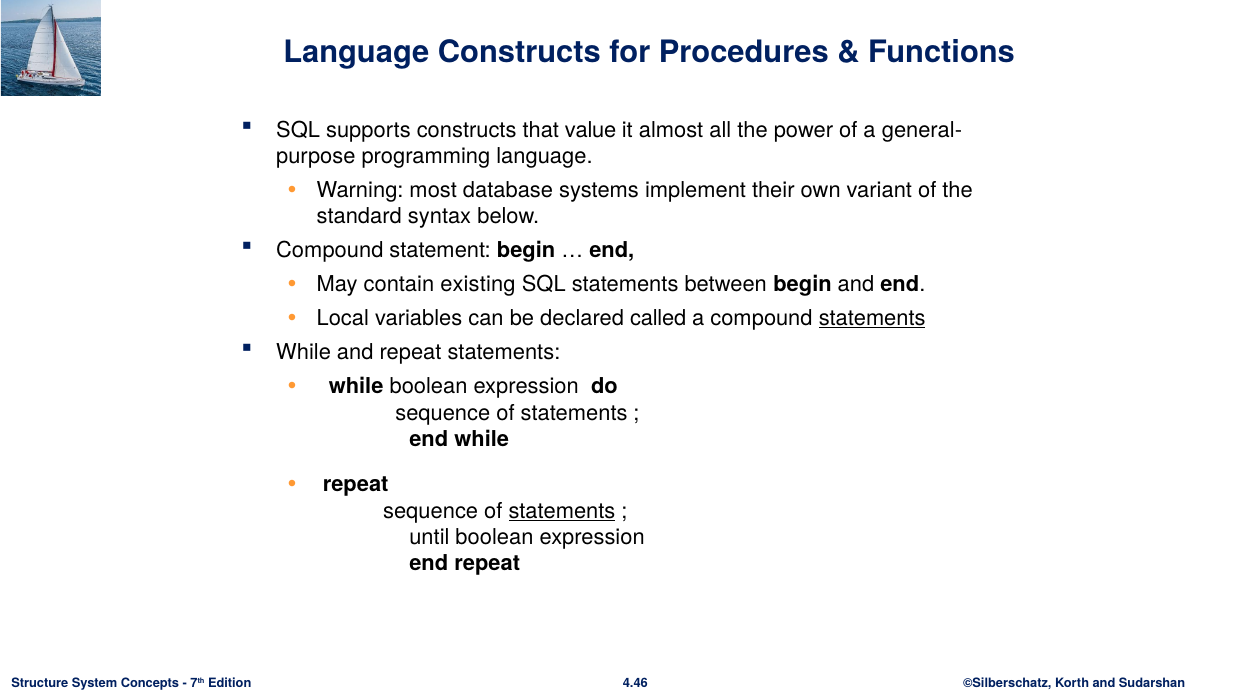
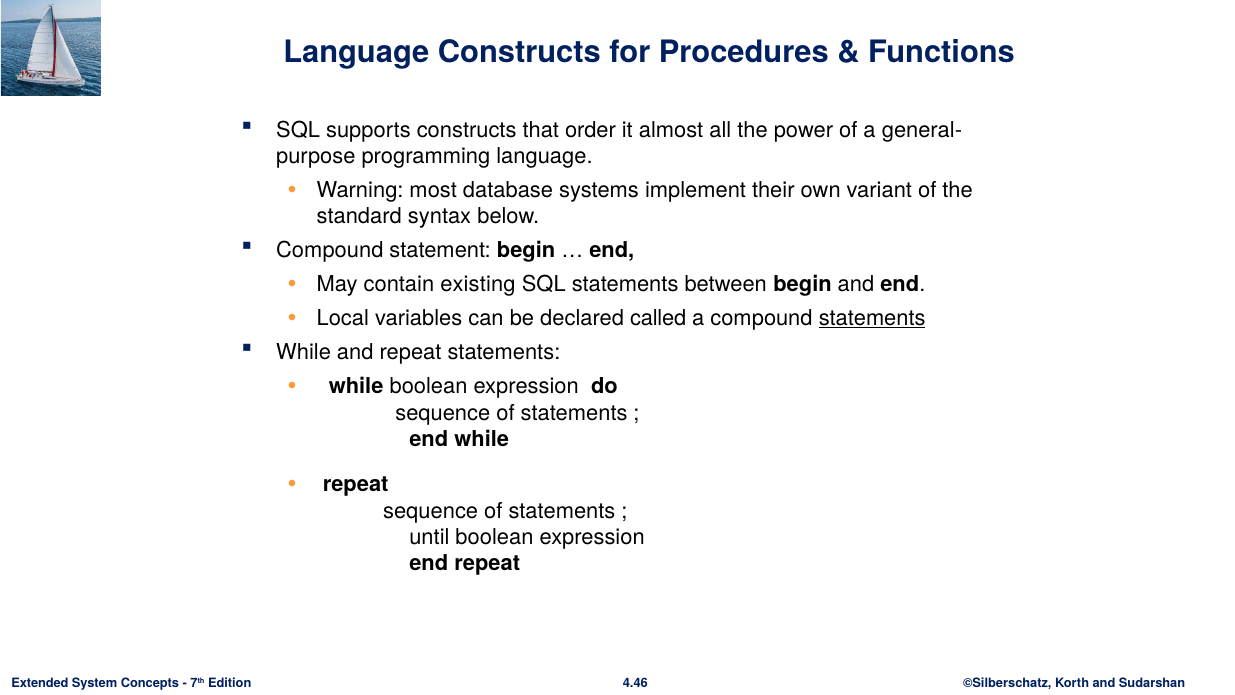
value: value -> order (591, 130)
statements underline: present -> none (562, 511)
Structure: Structure -> Extended (40, 683)
